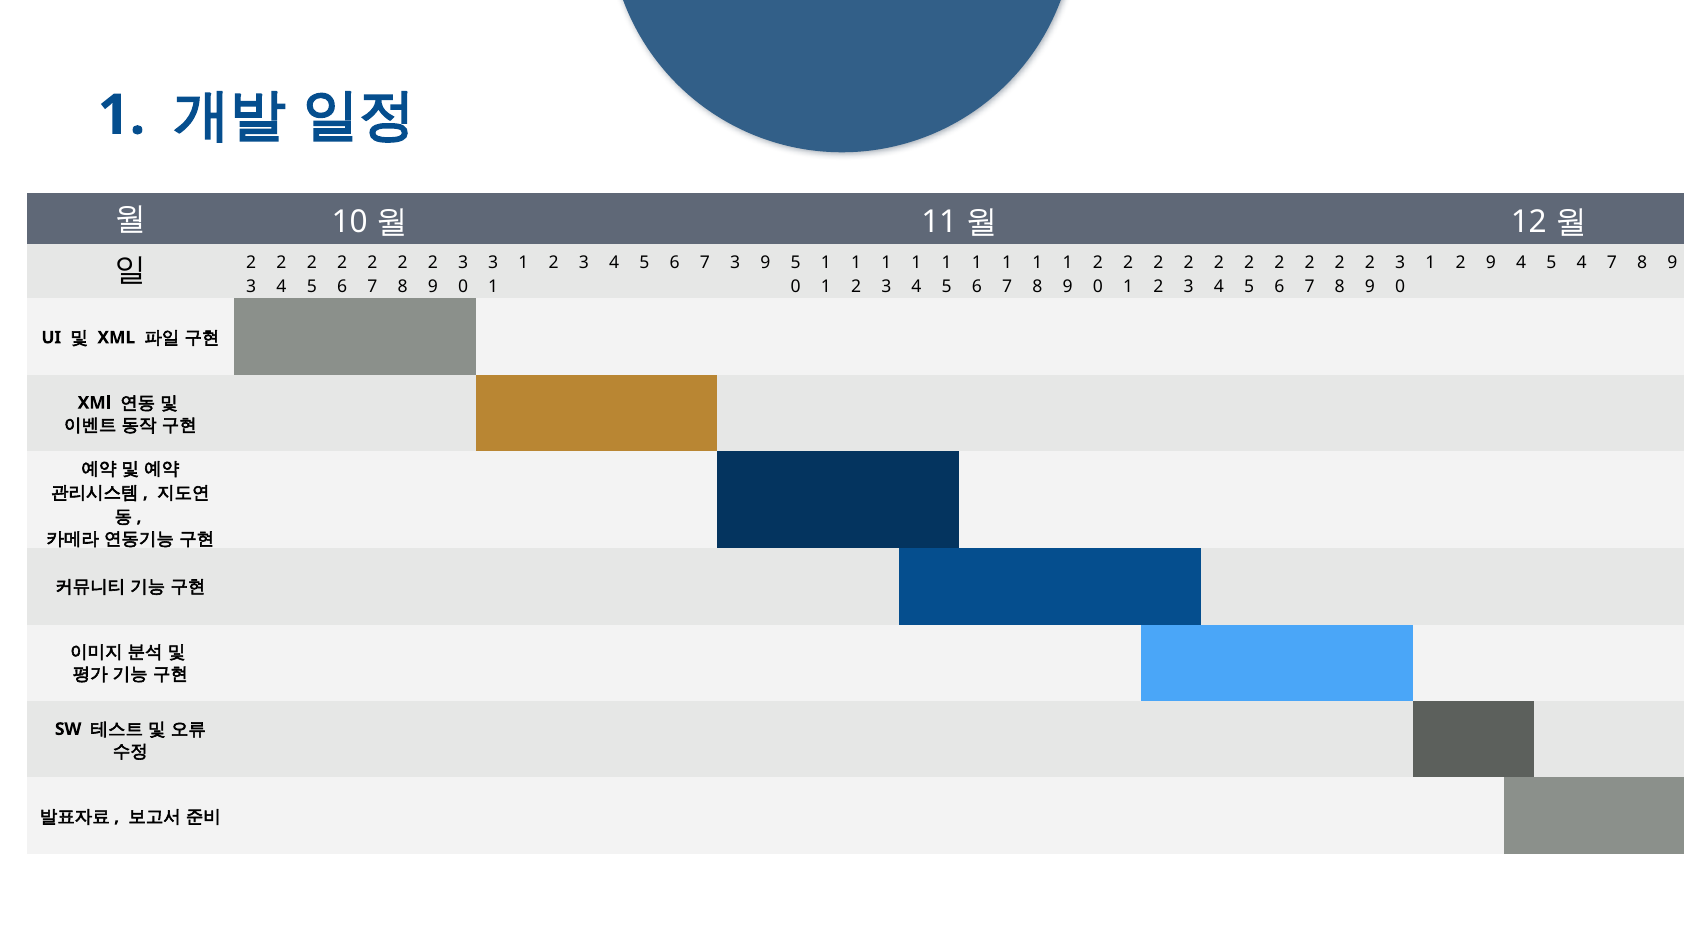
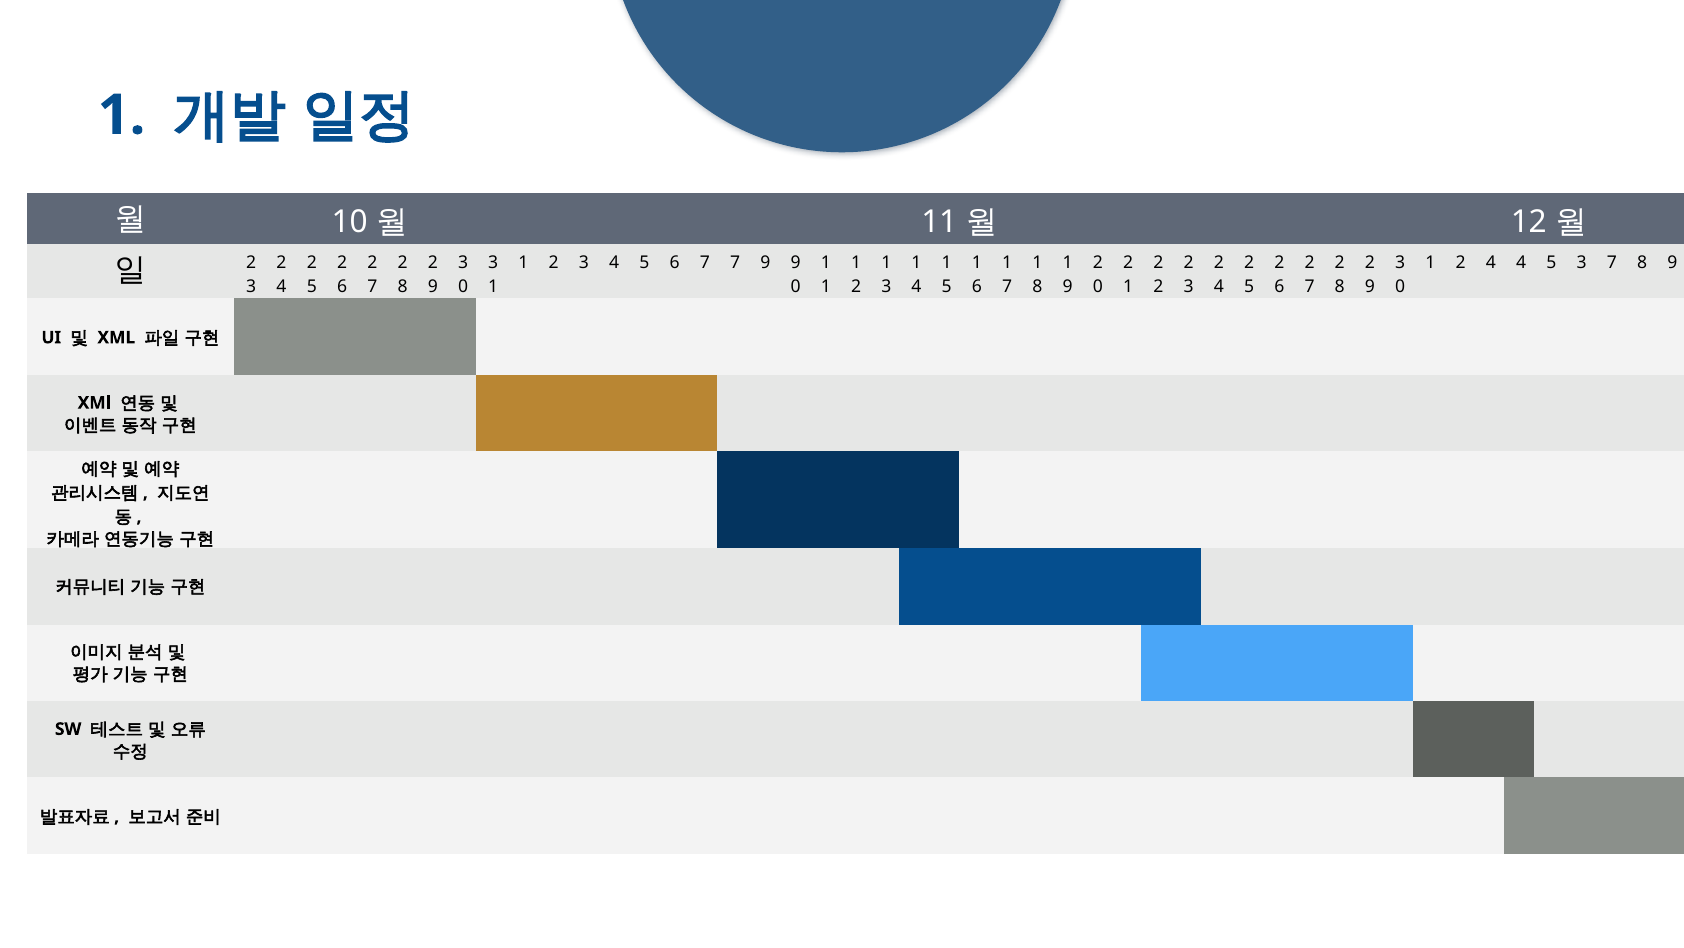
7 3: 3 -> 7 (735, 263)
9 5: 5 -> 9 (796, 263)
1 2 9: 9 -> 4 (1491, 263)
5 4: 4 -> 3 (1582, 263)
